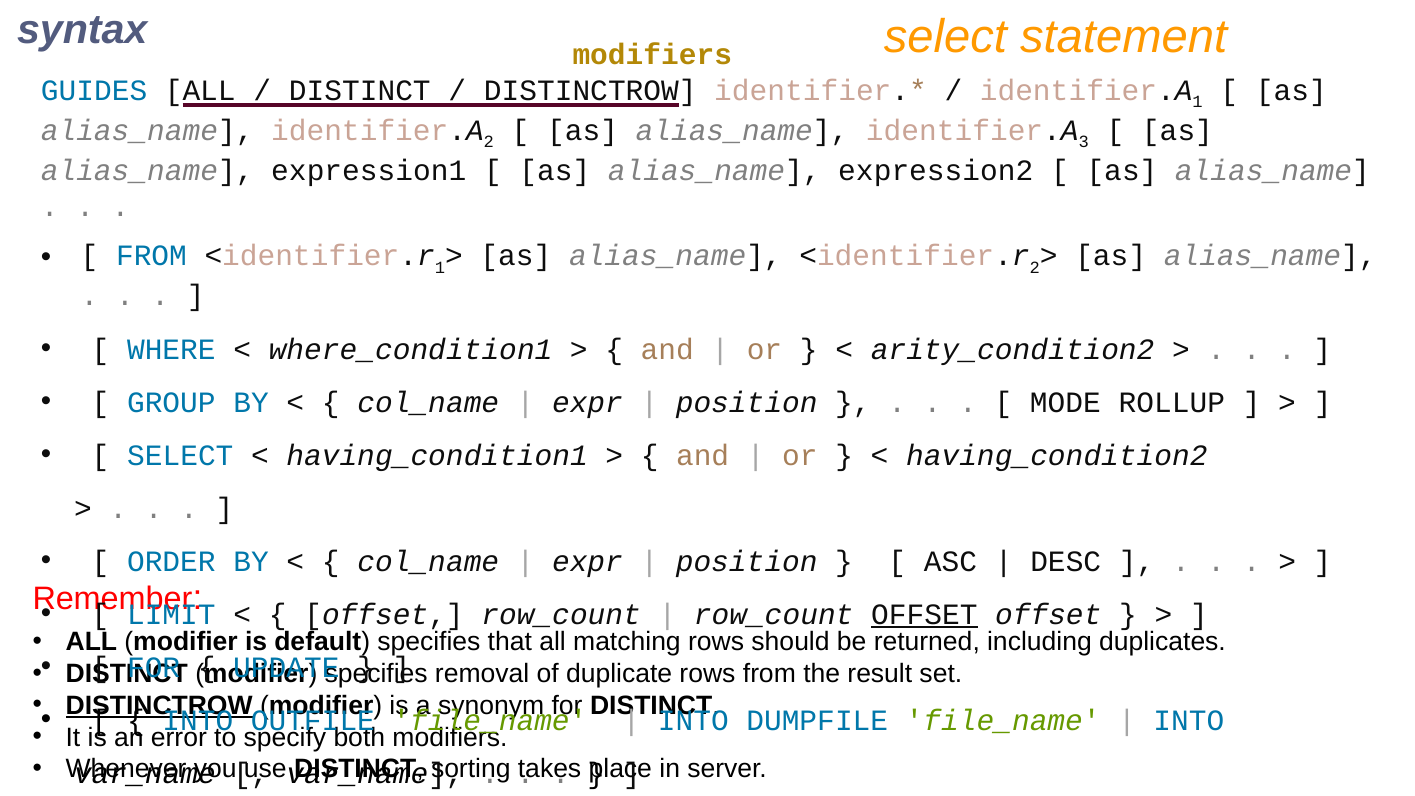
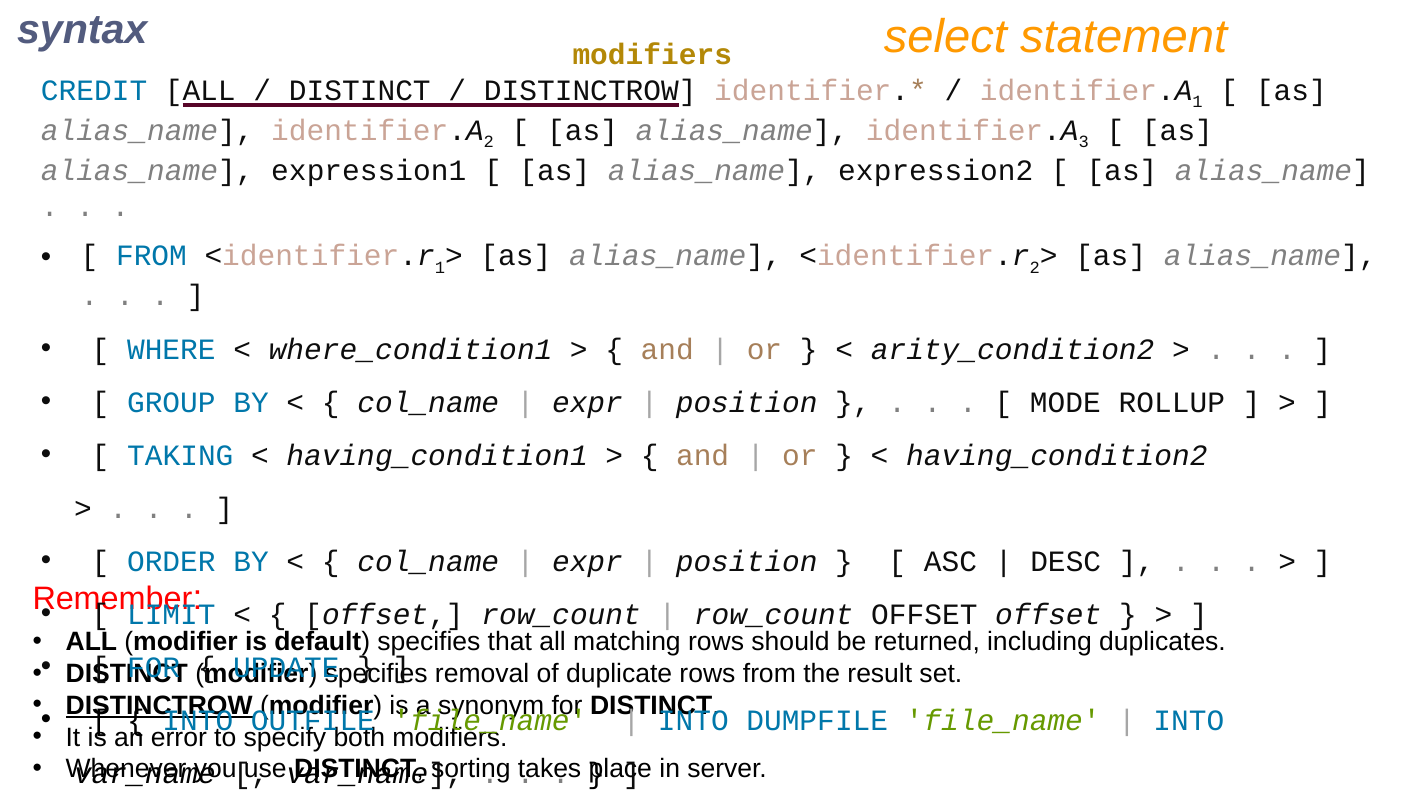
GUIDES: GUIDES -> CREDIT (94, 91)
SELECT: SELECT -> TAKING (180, 455)
OFFSET underline: present -> none (924, 615)
